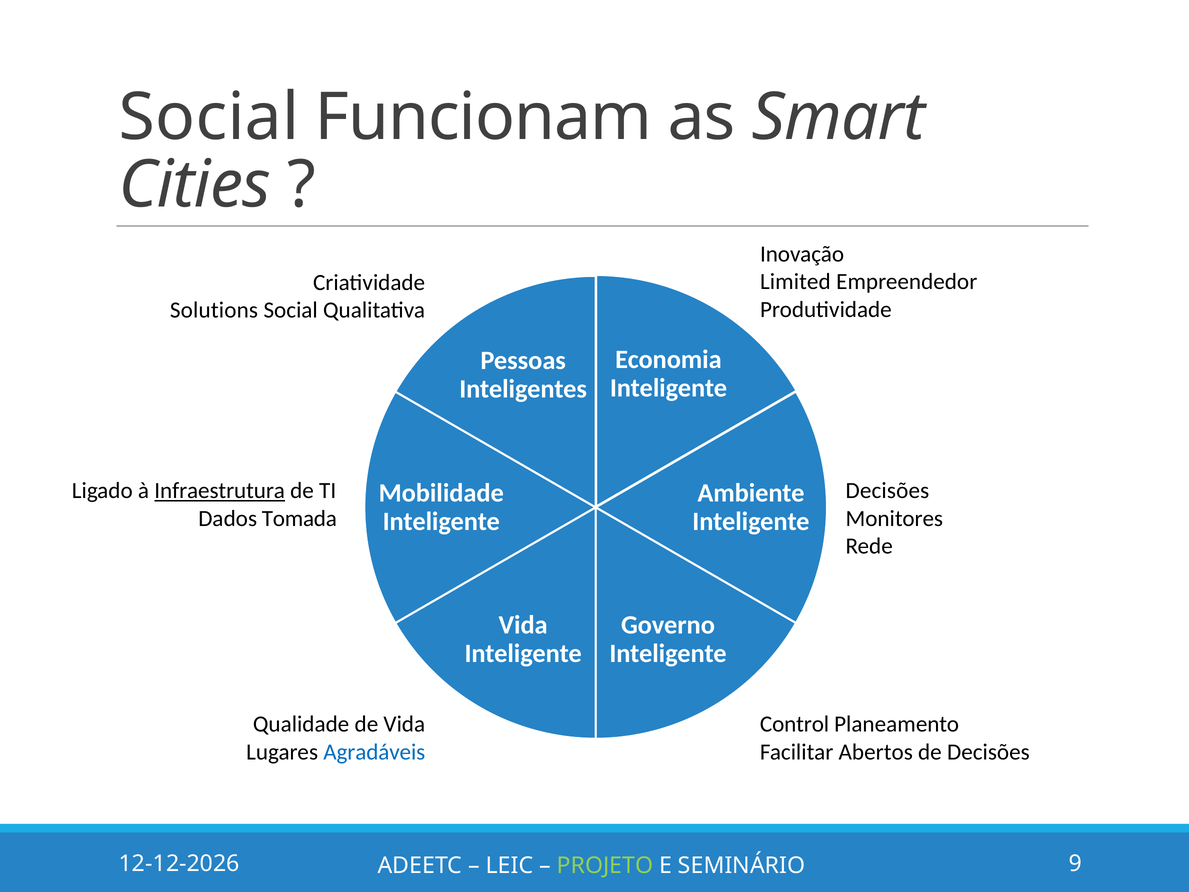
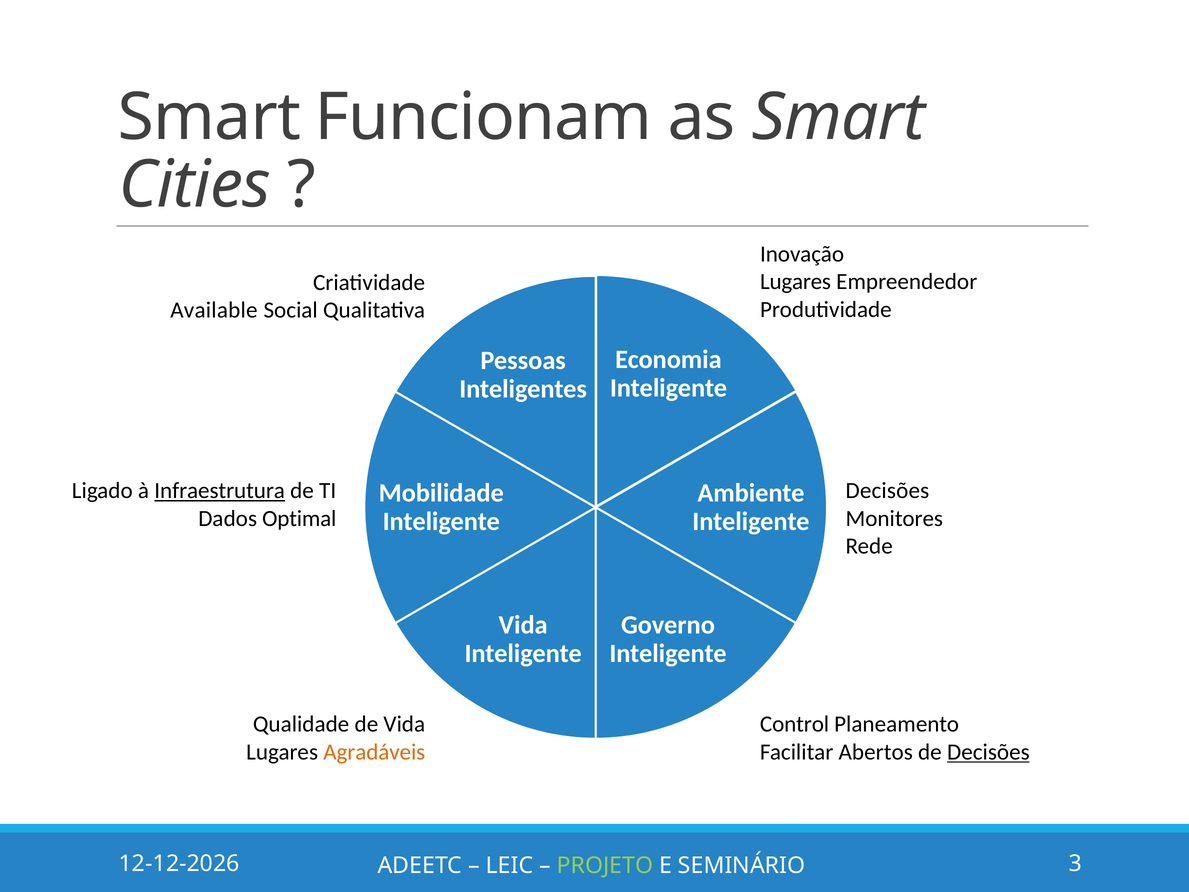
Social: Social -> Smart (210, 117)
Limited: Limited -> Lugares (796, 282)
Solutions: Solutions -> Available (214, 310)
Tomada: Tomada -> Optimal (299, 518)
Agradáveis colour: blue -> orange (374, 752)
Decisões underline: none -> present (988, 752)
9: 9 -> 3 (1075, 863)
